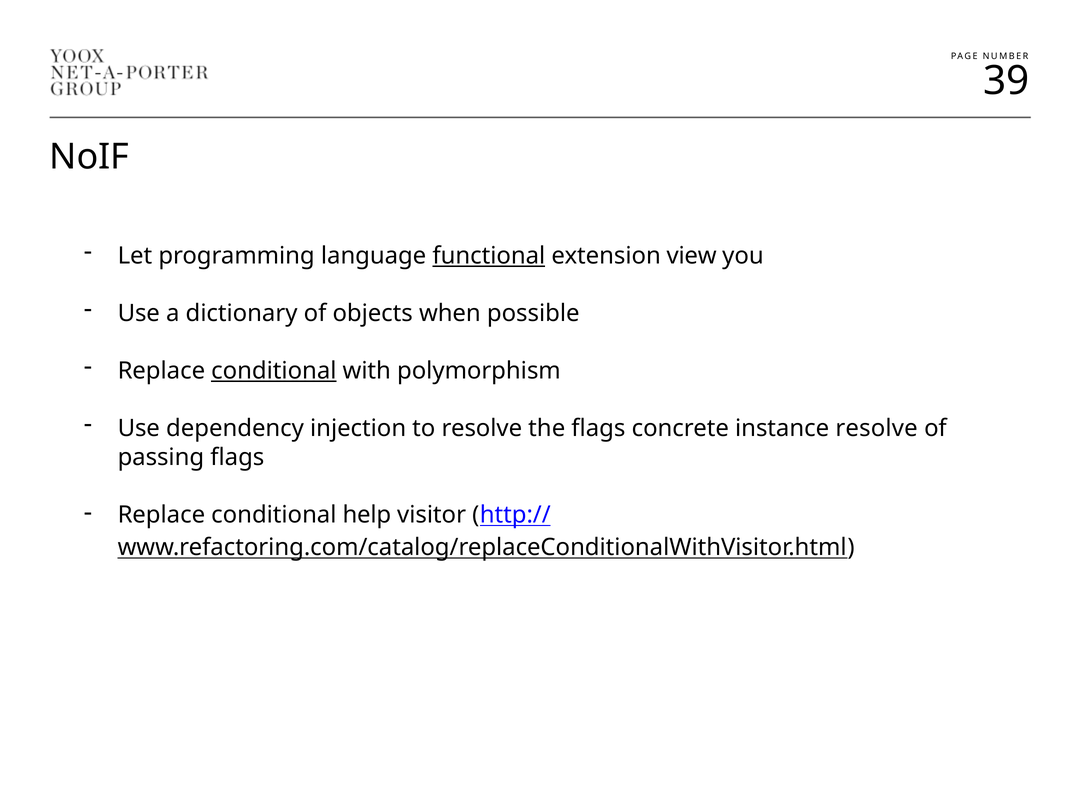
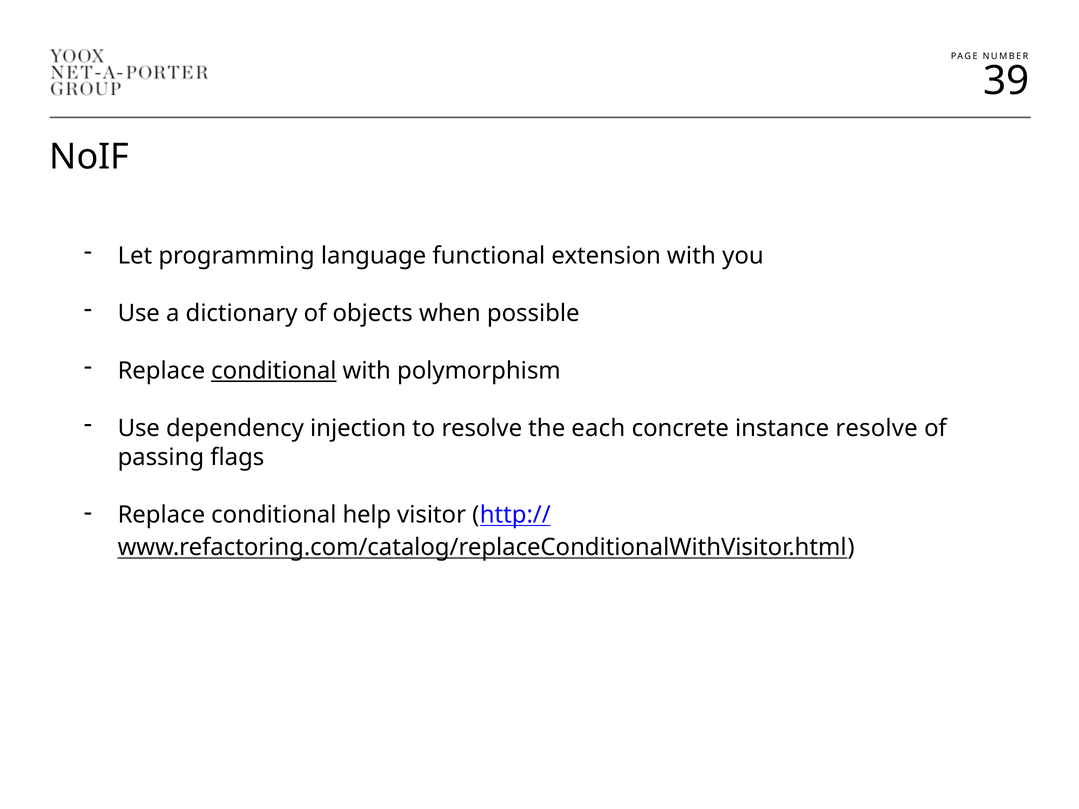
functional underline: present -> none (489, 256)
extension view: view -> with (691, 256)
the flags: flags -> each (598, 429)
